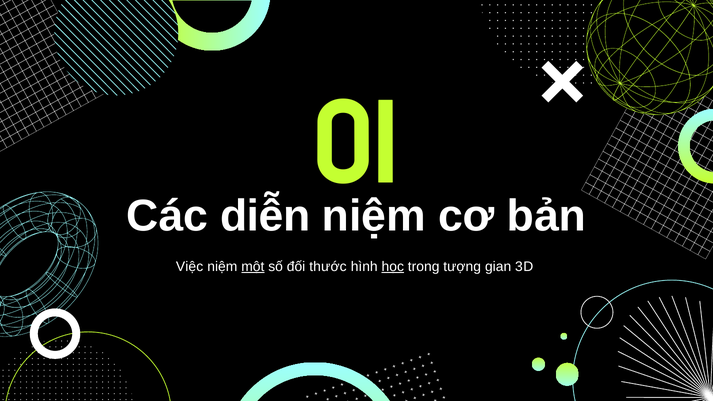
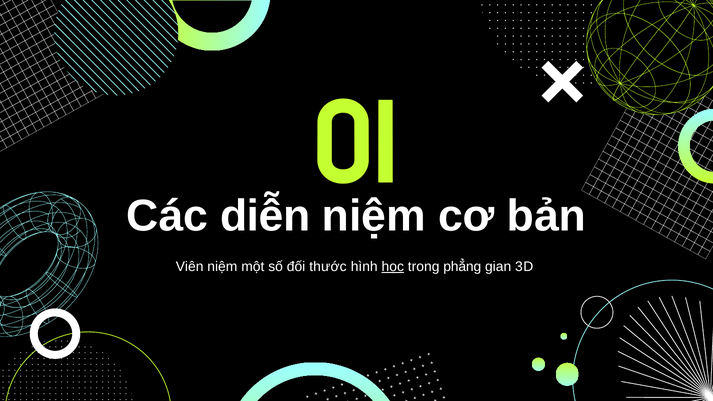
Việc: Việc -> Viên (190, 267)
một underline: present -> none (253, 267)
tượng: tượng -> phẳng (462, 267)
